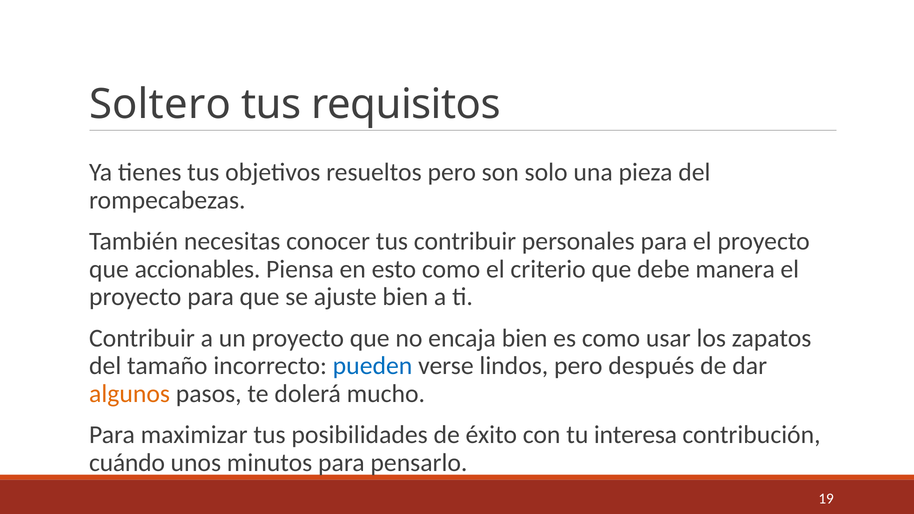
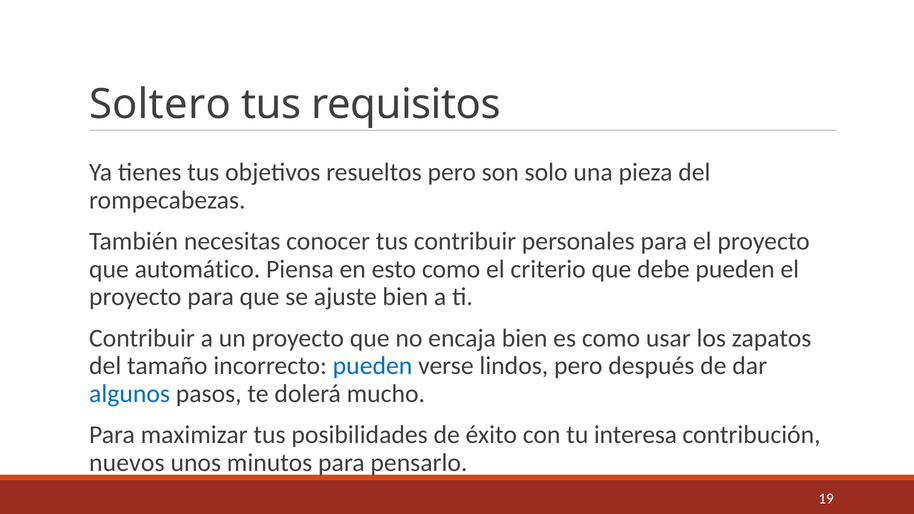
accionables: accionables -> automático (197, 269)
debe manera: manera -> pueden (735, 269)
algunos colour: orange -> blue (130, 394)
cuándo: cuándo -> nuevos (127, 463)
